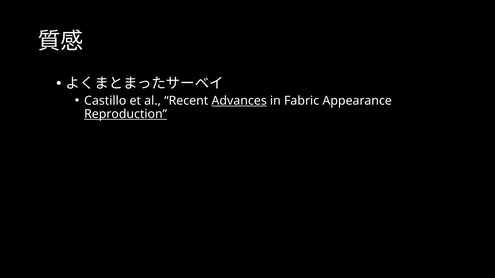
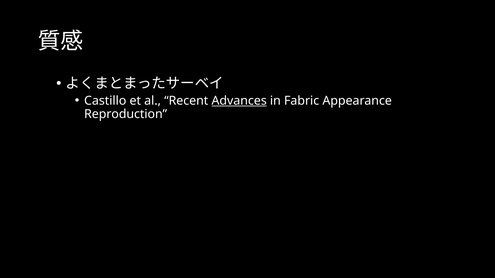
Reproduction underline: present -> none (126, 114)
